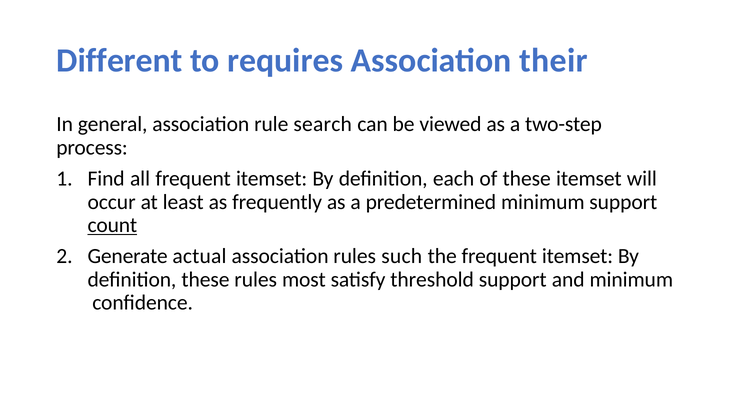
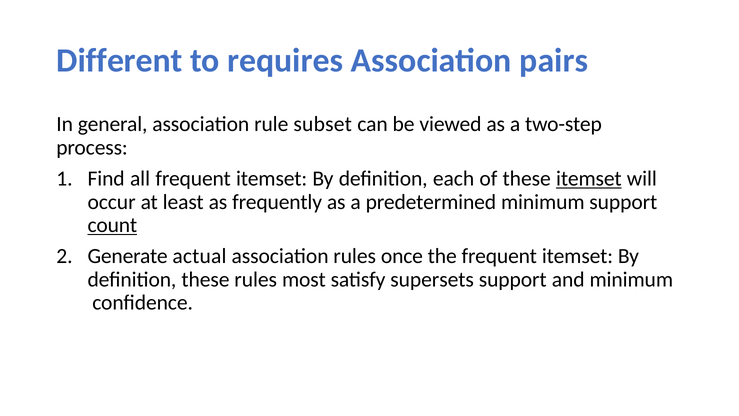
their: their -> pairs (554, 60)
search: search -> subset (323, 124)
itemset underline: none -> present (589, 178)
such: such -> once (402, 256)
threshold: threshold -> supersets (432, 279)
